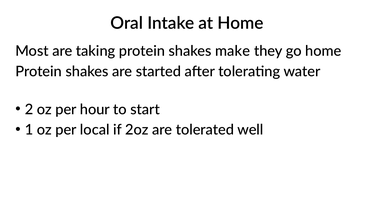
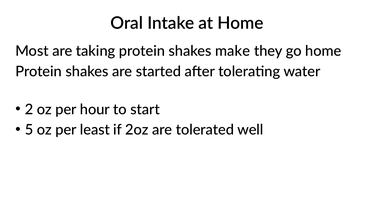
1: 1 -> 5 (29, 130)
local: local -> least (95, 130)
